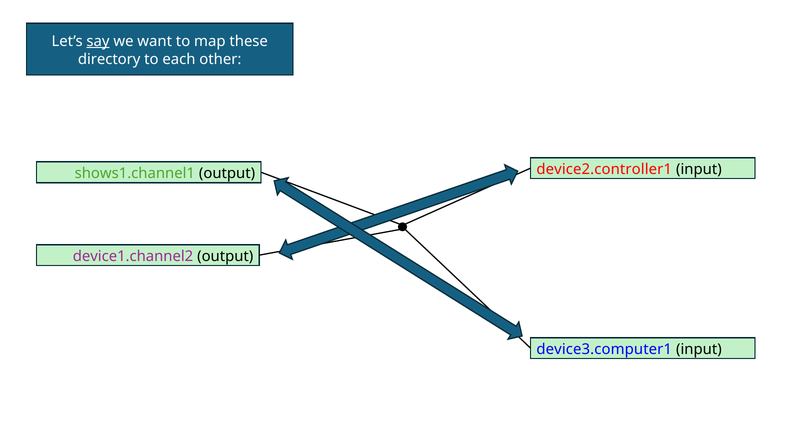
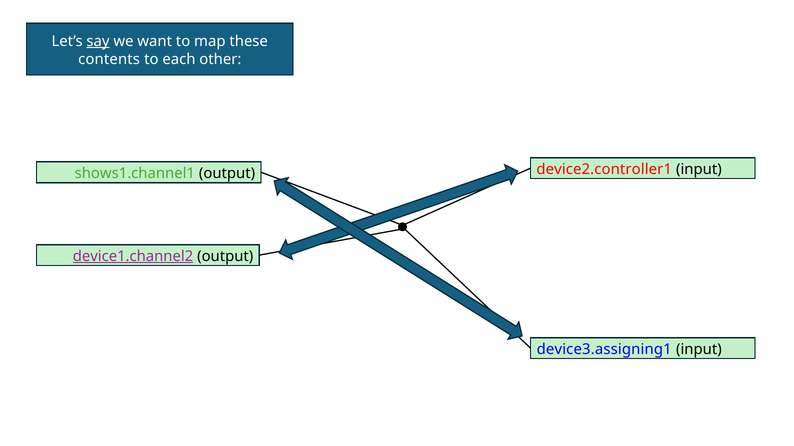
directory: directory -> contents (109, 59)
device1.channel2 underline: none -> present (133, 257)
device3.computer1: device3.computer1 -> device3.assigning1 (604, 350)
